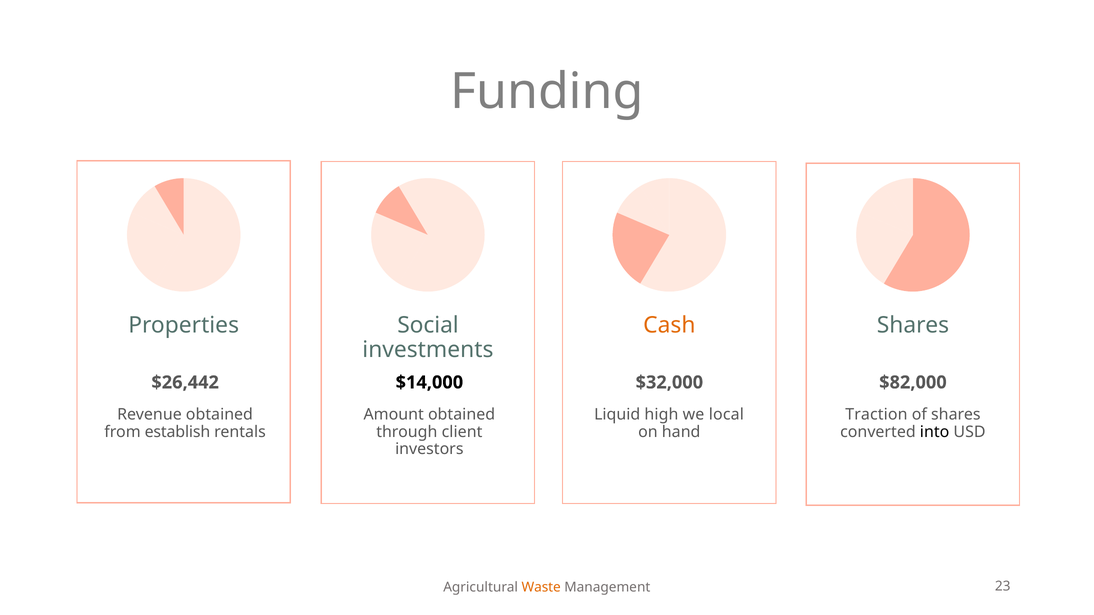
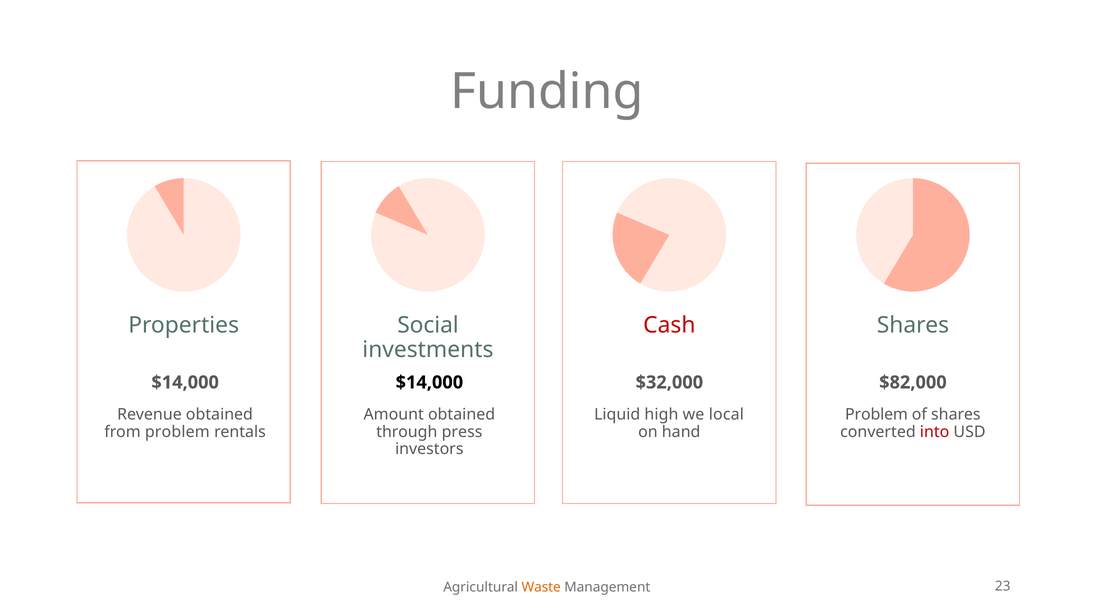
Cash colour: orange -> red (669, 325)
$26,442: $26,442 -> $14,000 (185, 383)
Traction: Traction -> Problem (877, 415)
from establish: establish -> problem (177, 432)
client: client -> press (462, 432)
into colour: black -> red (935, 432)
